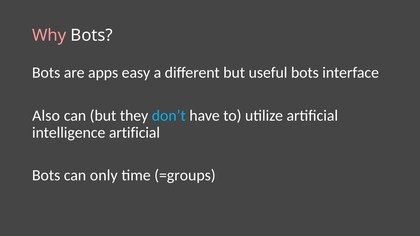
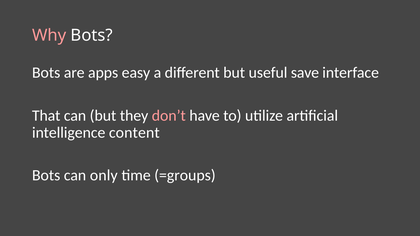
useful bots: bots -> save (305, 73)
Also: Also -> That (46, 116)
don’t colour: light blue -> pink (169, 116)
intelligence artificial: artificial -> content (134, 133)
